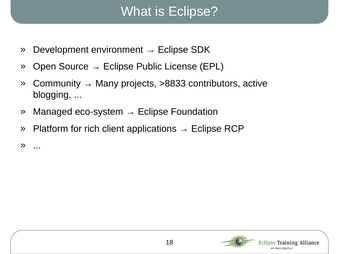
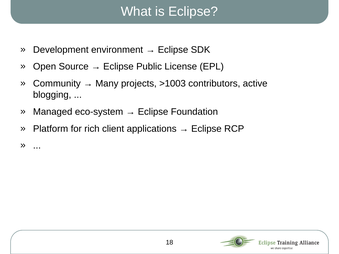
>8833: >8833 -> >1003 (173, 84)
